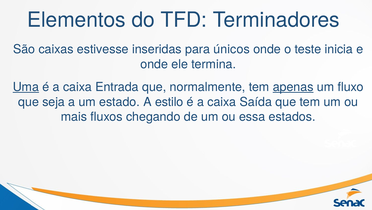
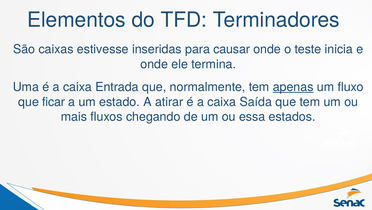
únicos: únicos -> causar (232, 49)
Uma underline: present -> none (26, 87)
seja: seja -> ficar (54, 102)
estilo: estilo -> atirar (169, 102)
